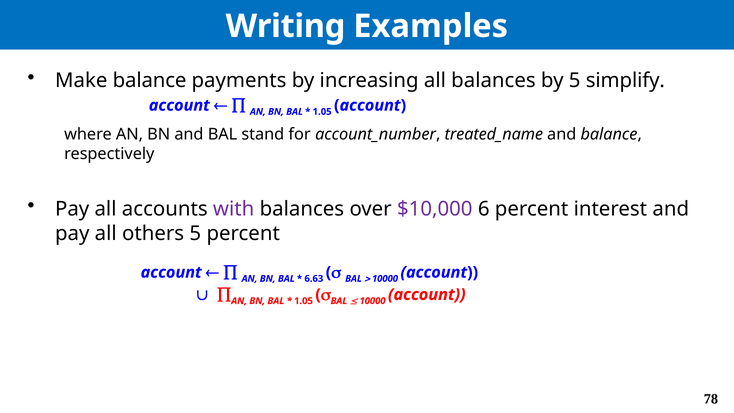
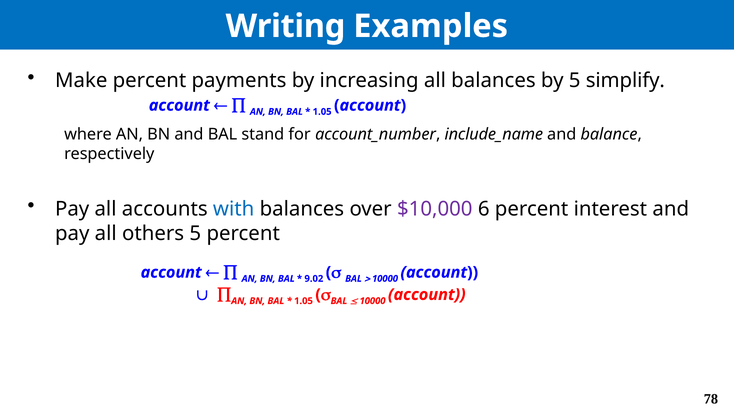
Make balance: balance -> percent (150, 81)
treated_name: treated_name -> include_name (494, 134)
with colour: purple -> blue (234, 209)
6.63: 6.63 -> 9.02 (314, 279)
